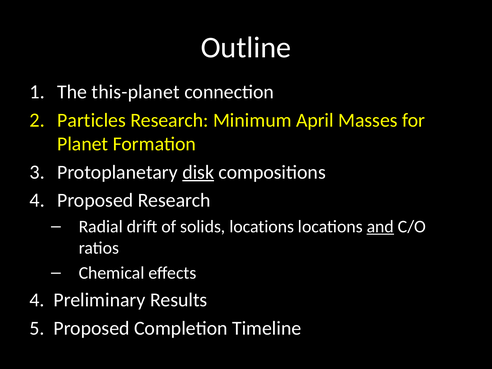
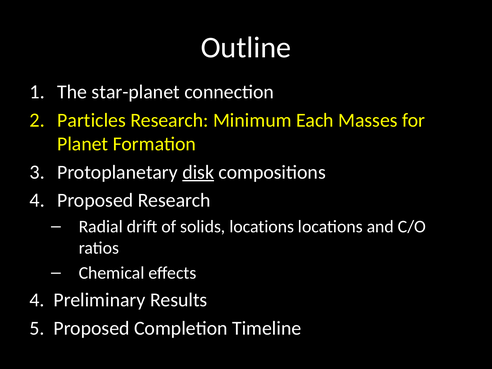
this-planet: this-planet -> star-planet (136, 92)
April: April -> Each (315, 120)
and underline: present -> none (380, 227)
